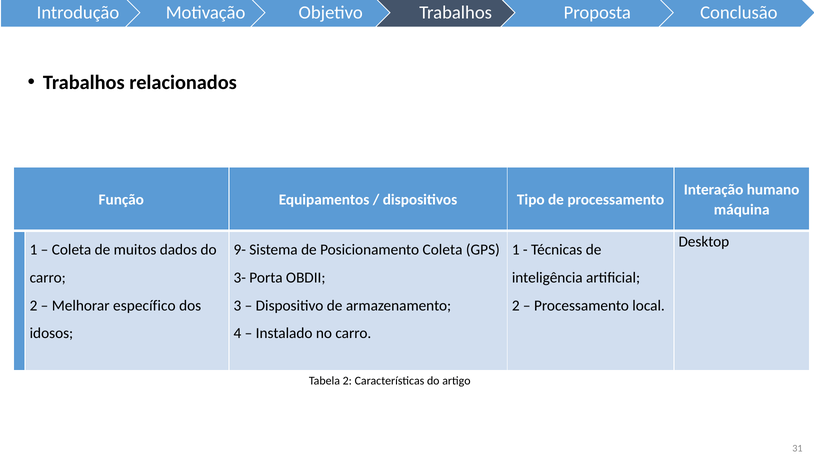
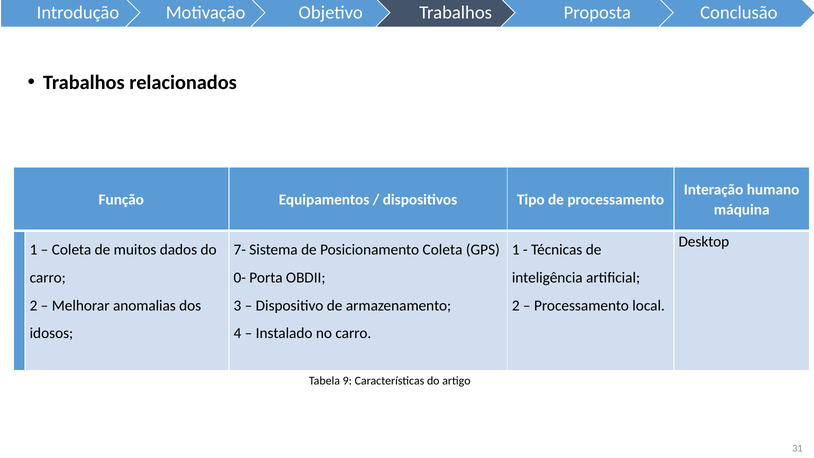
9-: 9- -> 7- (240, 250)
3-: 3- -> 0- (240, 277)
específico: específico -> anomalias (144, 305)
Tabela 2: 2 -> 9 (347, 381)
